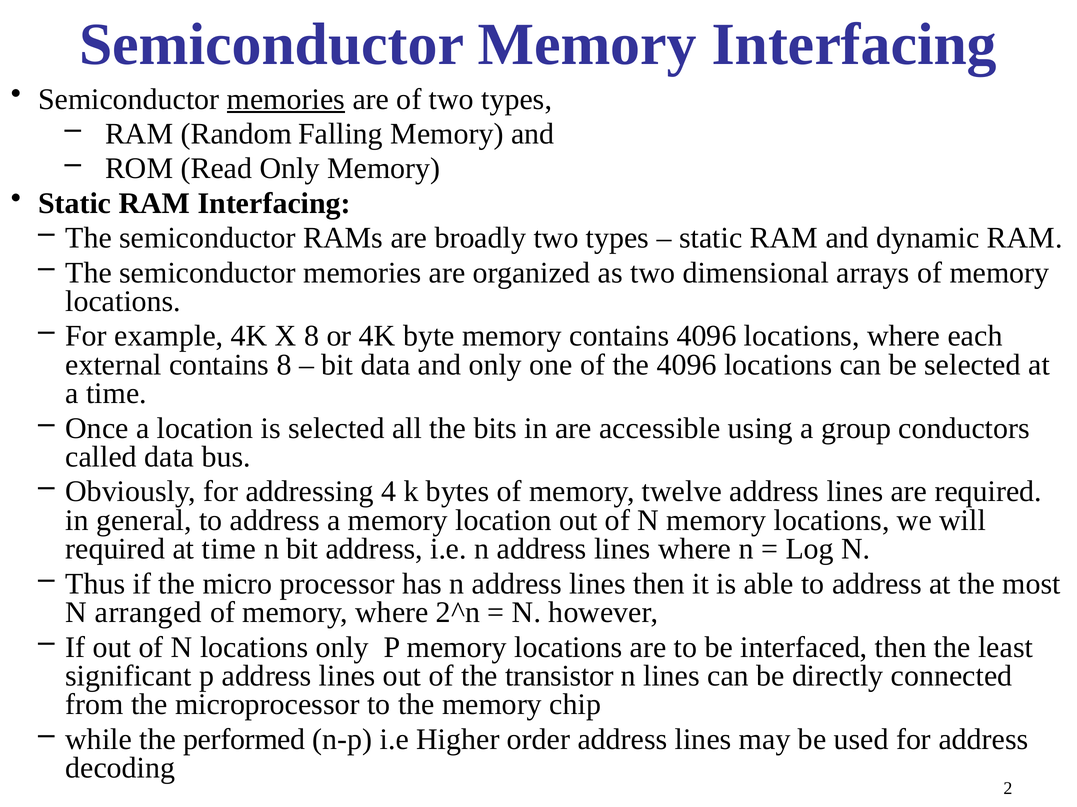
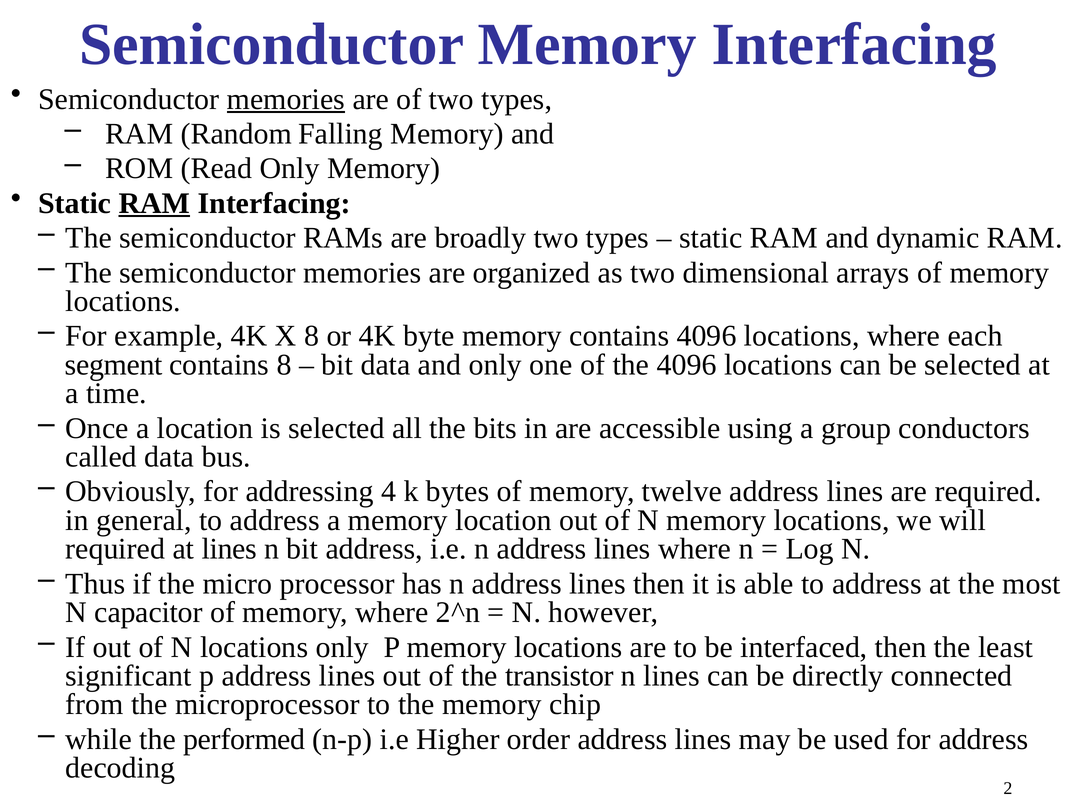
RAM underline: none -> present (154, 203)
external: external -> segment (114, 365)
at time: time -> lines (229, 550)
arranged: arranged -> capacitor (149, 613)
